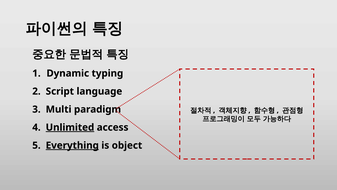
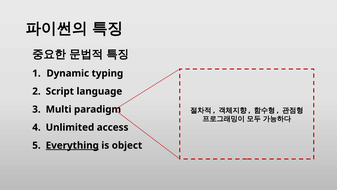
Unlimited underline: present -> none (70, 127)
